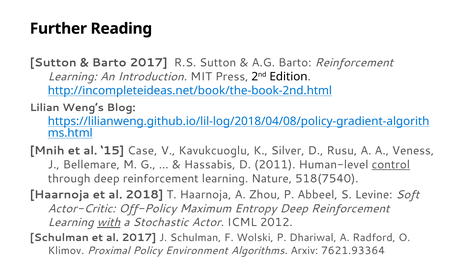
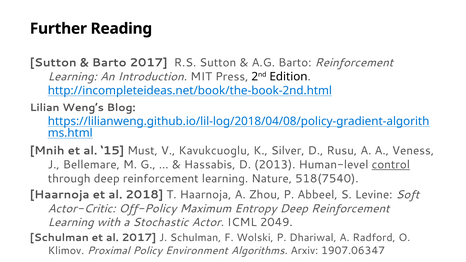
Case: Case -> Must (143, 151)
2011: 2011 -> 2013 (275, 165)
with underline: present -> none (109, 223)
2012: 2012 -> 2049 (276, 223)
7621.93364: 7621.93364 -> 1907.06347 (353, 251)
